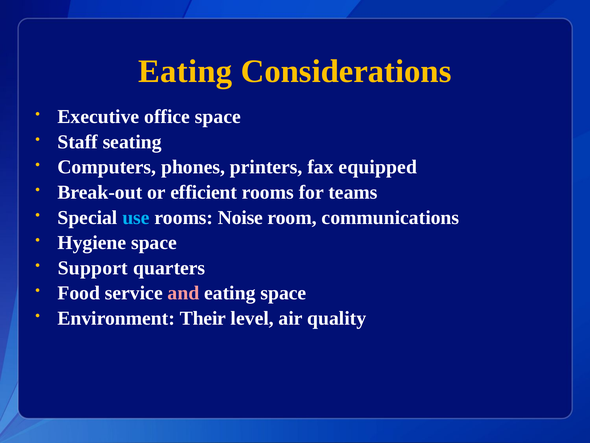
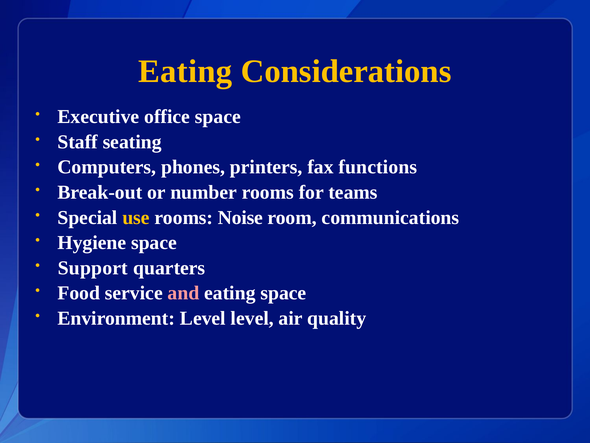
equipped: equipped -> functions (378, 167)
efficient: efficient -> number (204, 192)
use colour: light blue -> yellow (136, 217)
Environment Their: Their -> Level (203, 318)
